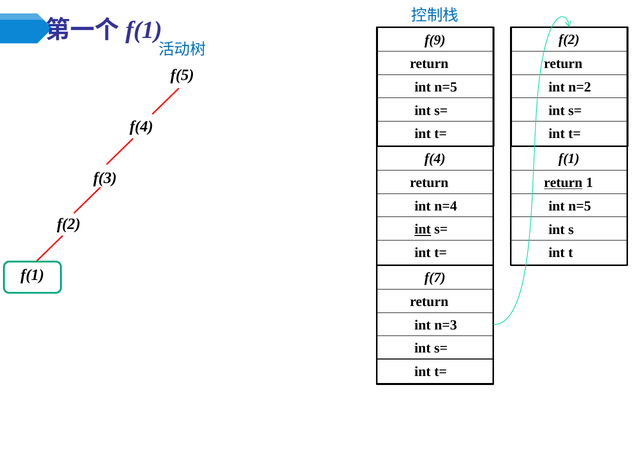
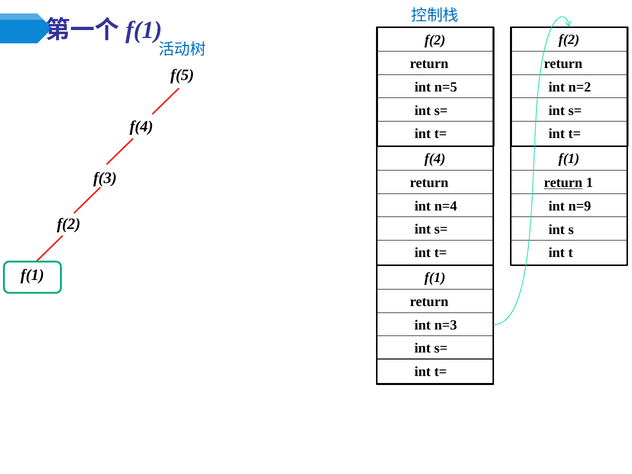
f(9: f(9 -> f(2 (435, 40)
n=5: n=5 -> n=9 (580, 206)
int underline: present -> none (423, 229)
f(7: f(7 -> f(1 (435, 278)
